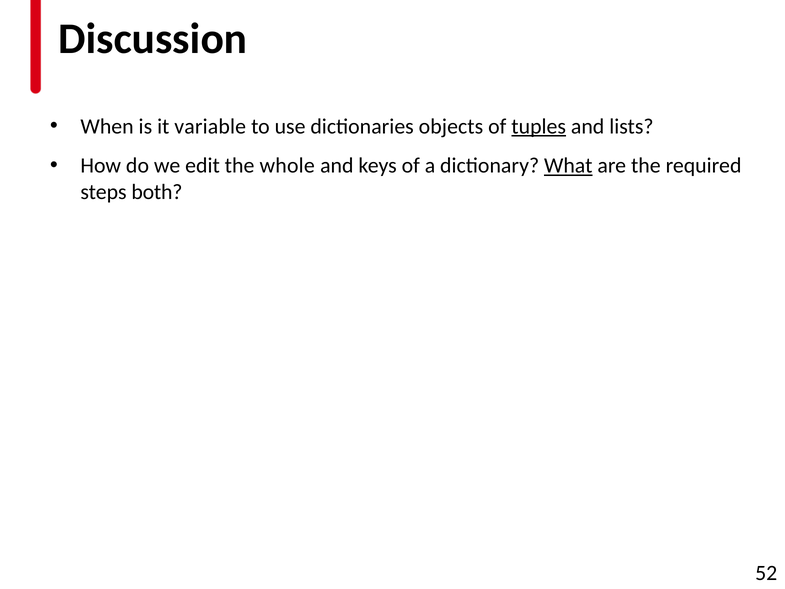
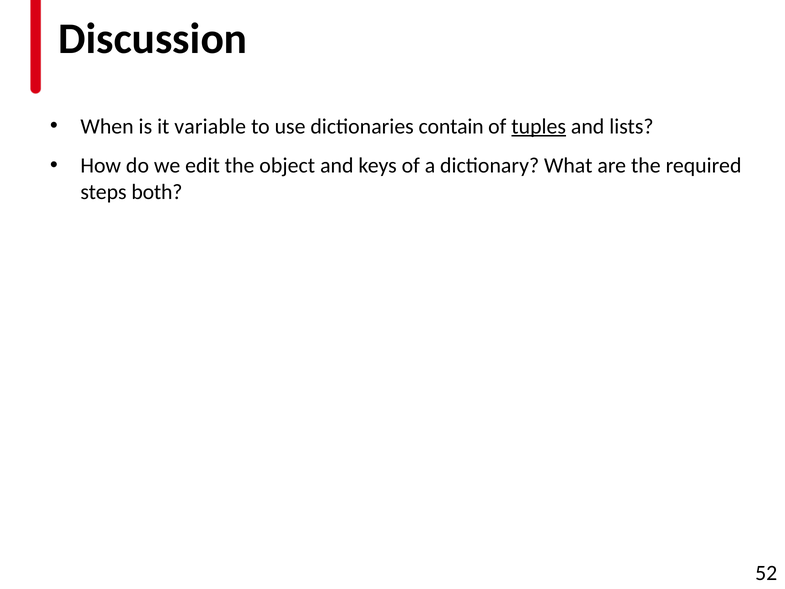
objects: objects -> contain (451, 126)
whole: whole -> object (287, 166)
What underline: present -> none (568, 166)
